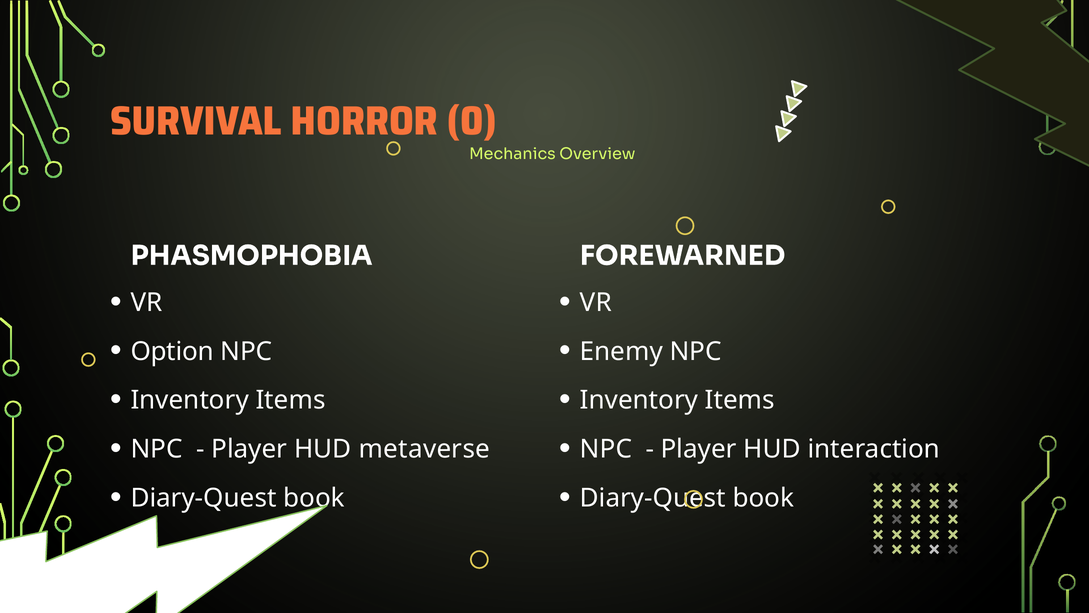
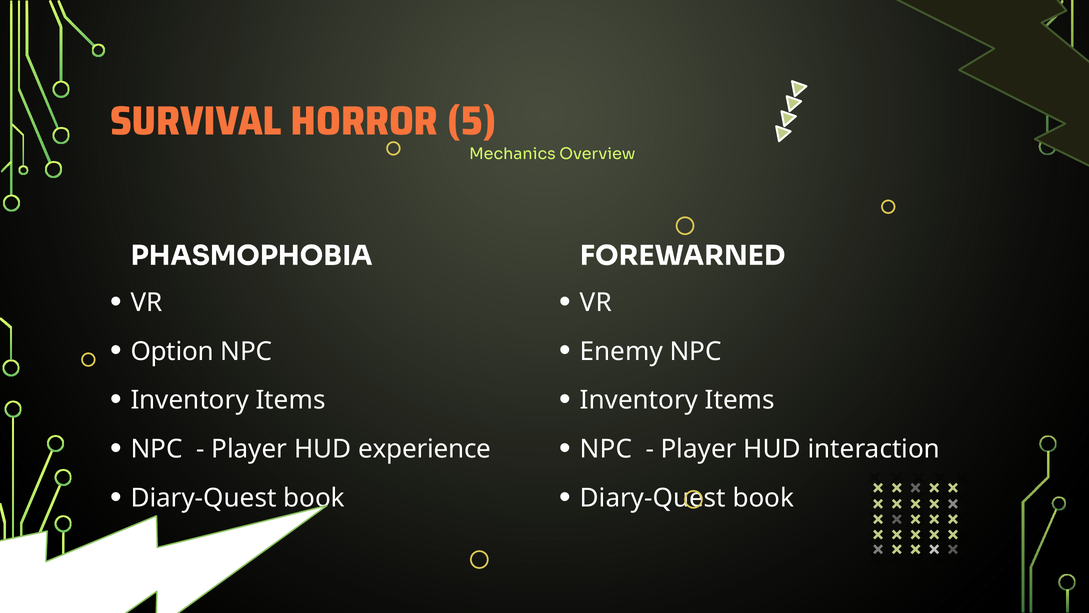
0: 0 -> 5 (472, 121)
metaverse: metaverse -> experience (425, 449)
